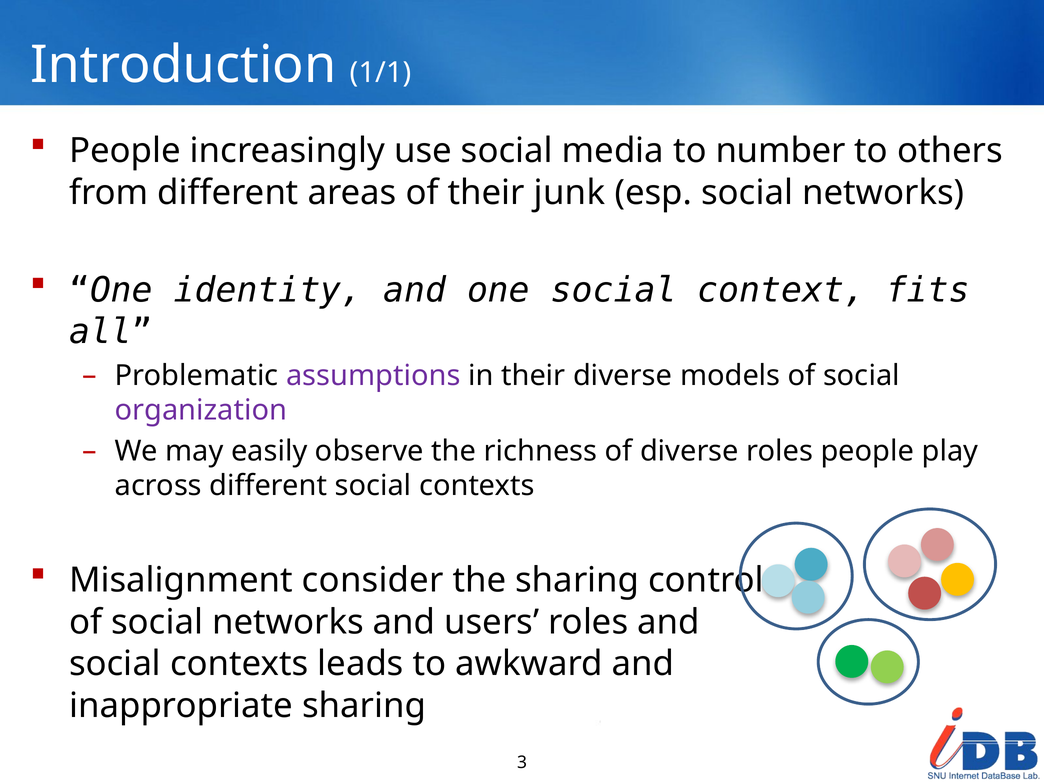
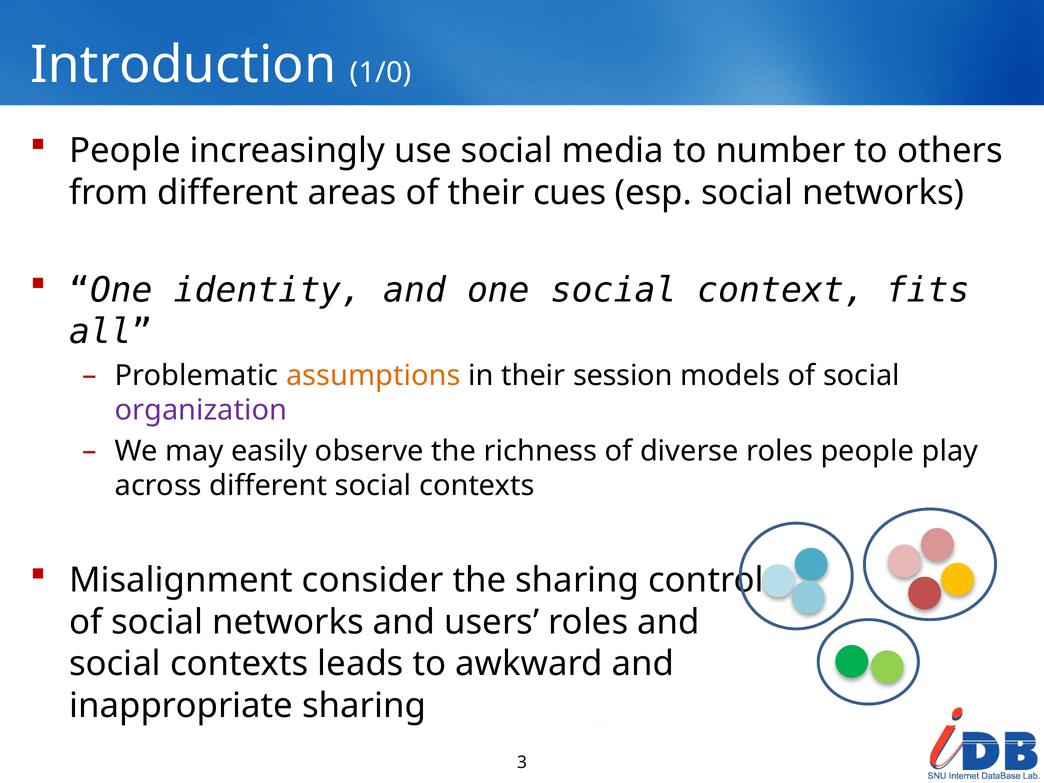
1/1: 1/1 -> 1/0 (381, 72)
junk: junk -> cues (570, 193)
assumptions colour: purple -> orange (373, 376)
their diverse: diverse -> session (623, 376)
